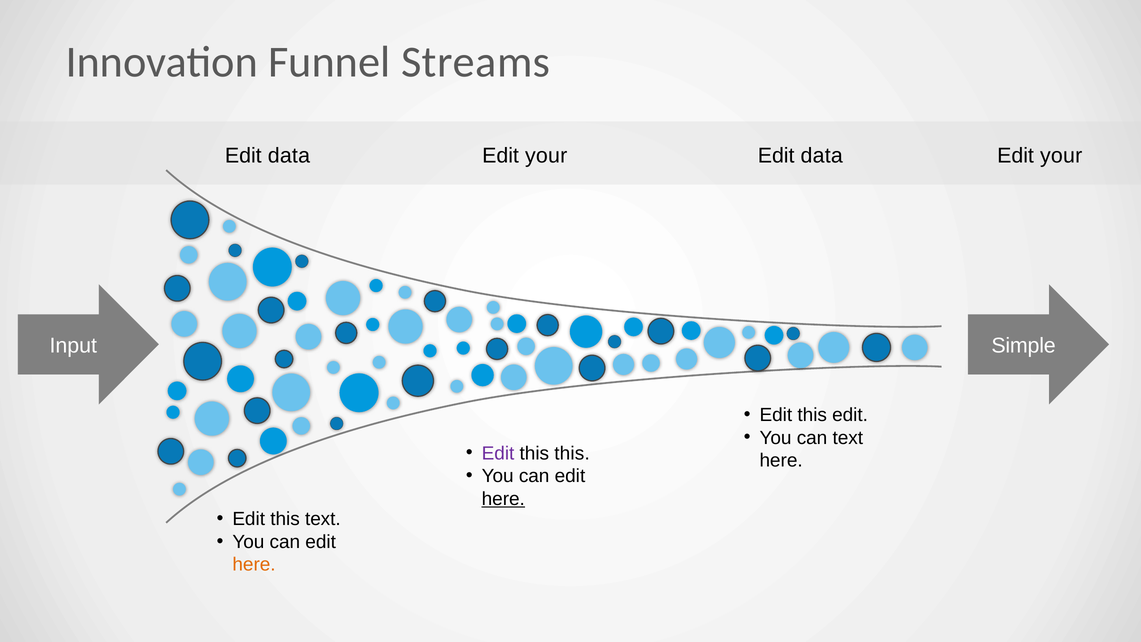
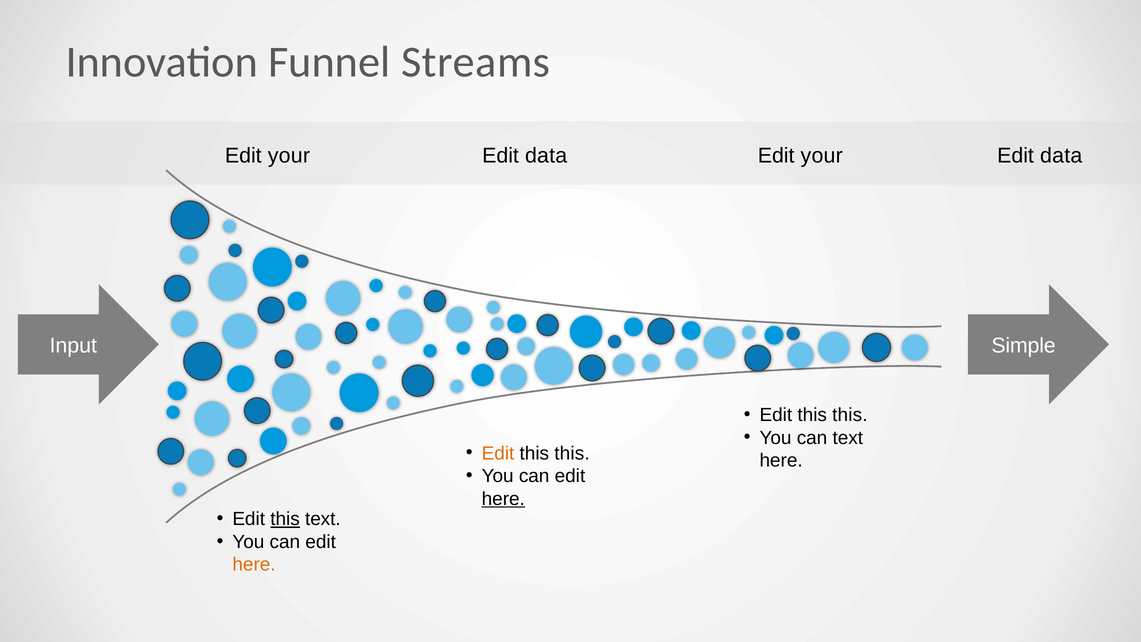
data: data -> your (289, 156)
your: your -> data (546, 156)
data: data -> your (822, 156)
your: your -> data (1061, 156)
edit: edit -> this (850, 415)
Edit colour: purple -> orange (498, 453)
this underline: none -> present (285, 519)
